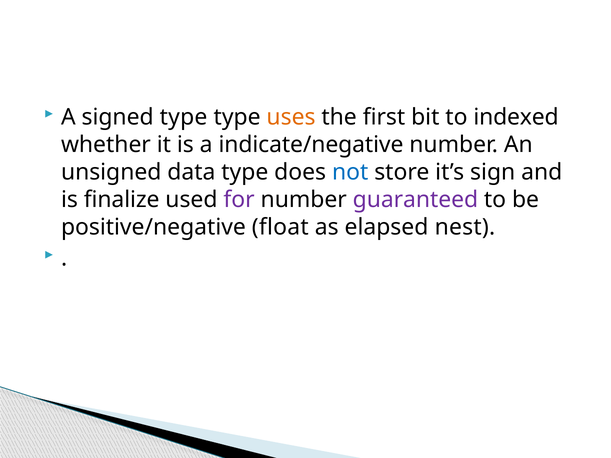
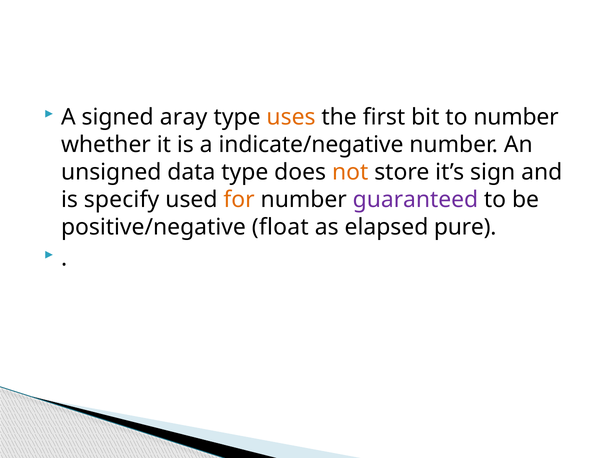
signed type: type -> aray (184, 117)
to indexed: indexed -> number (516, 117)
not colour: blue -> orange (350, 172)
finalize: finalize -> specify (122, 200)
for colour: purple -> orange (239, 200)
nest: nest -> pure (465, 227)
